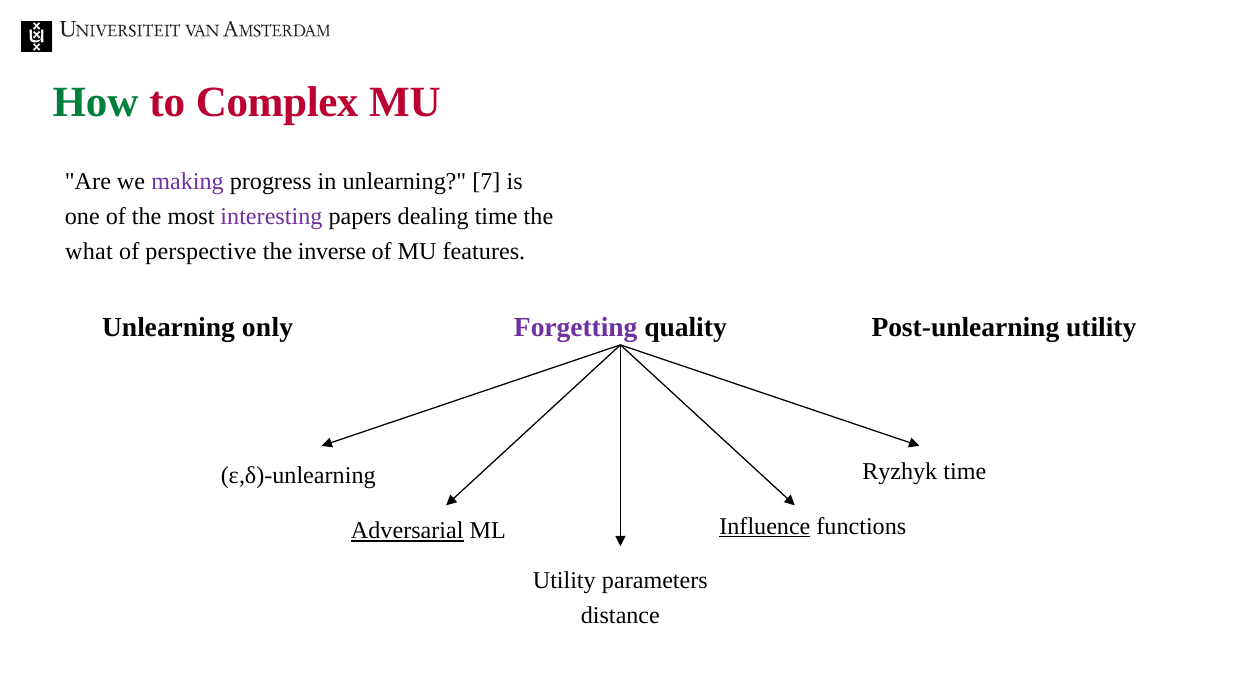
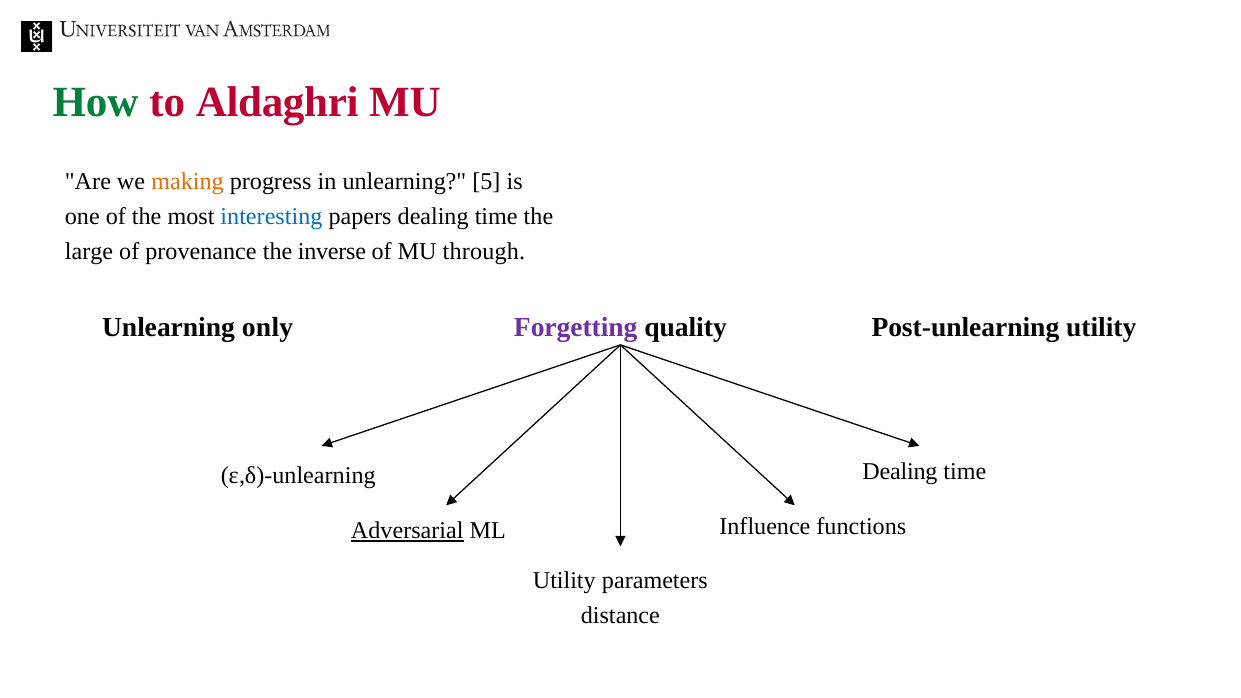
Complex: Complex -> Aldaghri (277, 103)
making colour: purple -> orange (187, 182)
7: 7 -> 5 (486, 182)
interesting colour: purple -> blue (271, 217)
what: what -> large (89, 251)
perspective: perspective -> provenance (201, 251)
features: features -> through (484, 251)
Ryzhyk: Ryzhyk -> Dealing (900, 472)
Influence underline: present -> none (765, 526)
